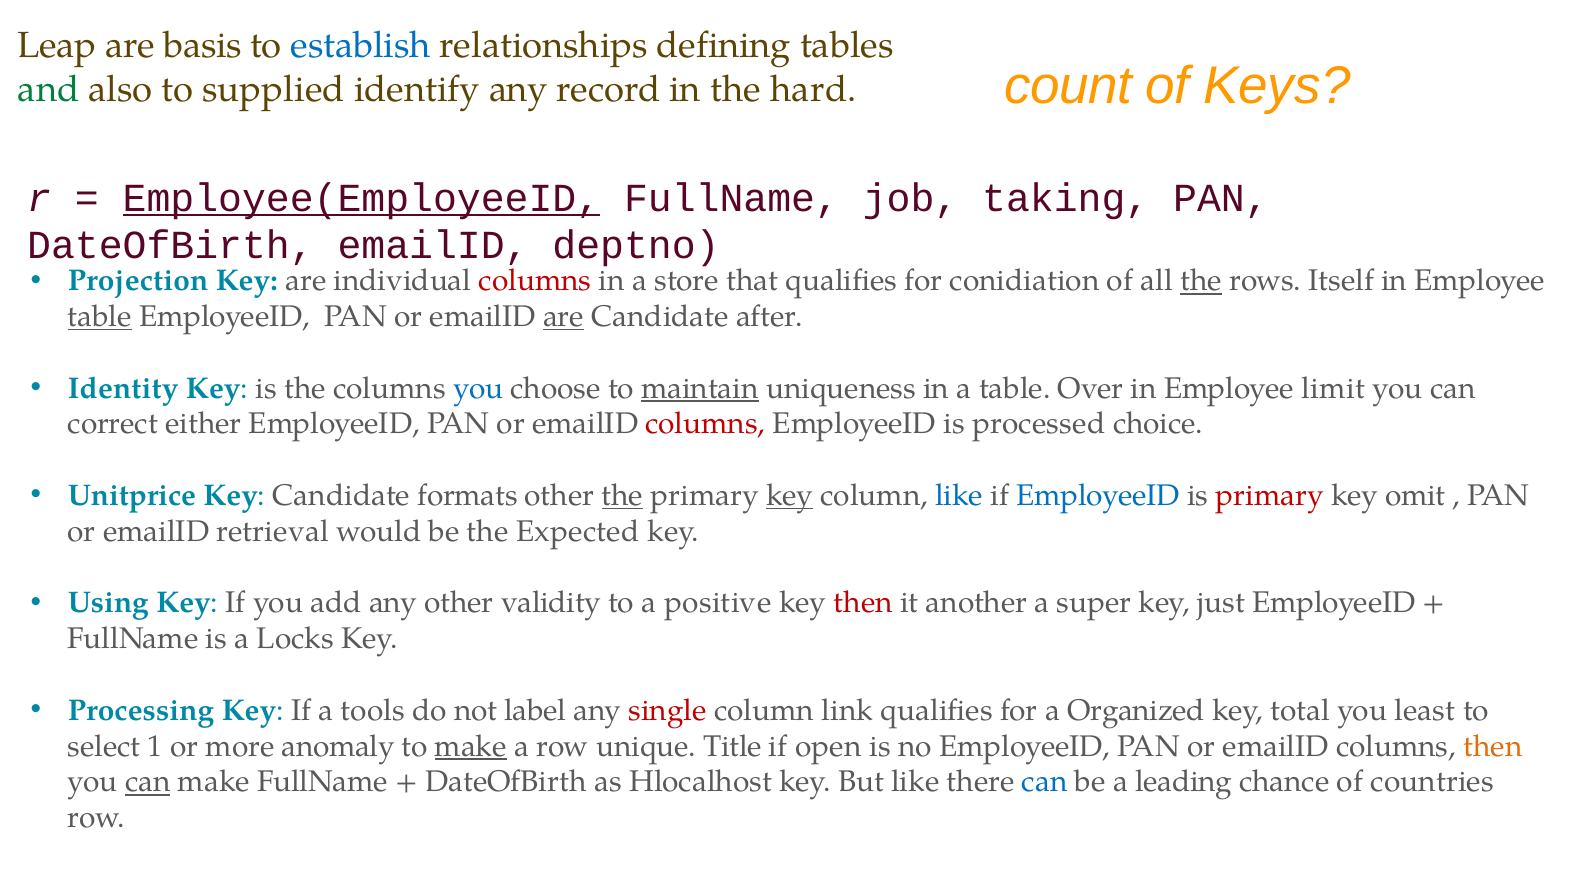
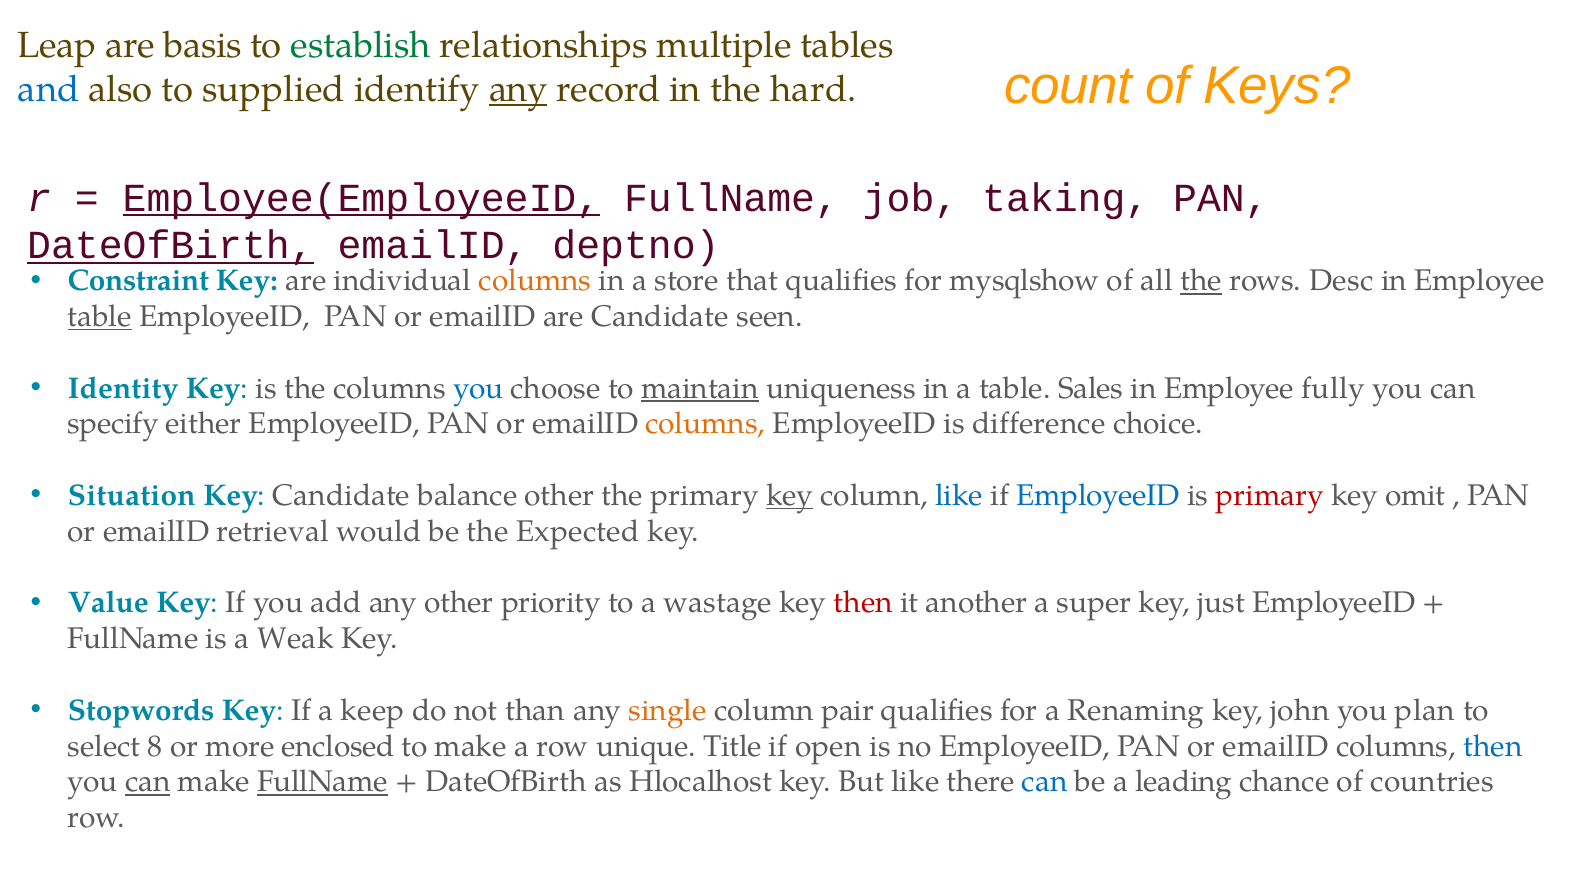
establish colour: blue -> green (361, 45)
defining: defining -> multiple (724, 45)
and colour: green -> blue (49, 89)
any underline: none -> present (518, 89)
DateOfBirth underline: none -> present (170, 246)
Projection: Projection -> Constraint (138, 281)
columns colour: red -> orange (535, 281)
conidiation: conidiation -> mysqlshow (1025, 281)
Itself: Itself -> Desc (1341, 281)
are underline: present -> none (564, 317)
after: after -> seen (770, 317)
Over: Over -> Sales (1091, 388)
limit: limit -> fully (1333, 388)
correct: correct -> specify (113, 424)
columns colour: red -> orange (705, 424)
processed: processed -> difference (1039, 424)
Unitprice: Unitprice -> Situation (132, 496)
formats: formats -> balance (467, 496)
the underline: present -> none (622, 496)
Using: Using -> Value (108, 603)
validity: validity -> priority (551, 603)
positive: positive -> wastage (718, 603)
Locks: Locks -> Weak (295, 639)
Processing: Processing -> Stopwords (141, 710)
tools: tools -> keep (373, 710)
label: label -> than (535, 710)
single colour: red -> orange (668, 710)
link: link -> pair (848, 710)
Organized: Organized -> Renaming (1136, 710)
total: total -> john (1300, 710)
least: least -> plan (1425, 710)
1: 1 -> 8 (155, 746)
anomaly: anomaly -> enclosed (338, 746)
make underline: present -> none (471, 746)
then colour: orange -> blue (1493, 746)
FullName underline: none -> present (323, 782)
